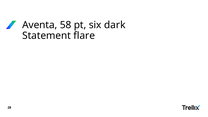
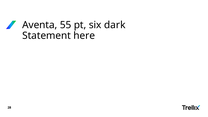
58: 58 -> 55 (66, 25)
flare: flare -> here (84, 36)
